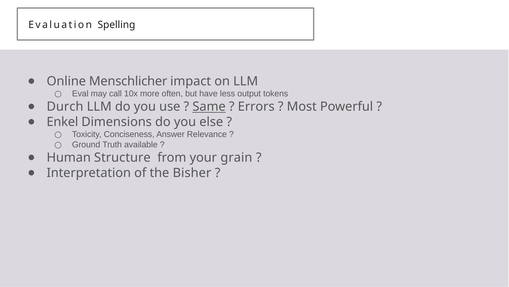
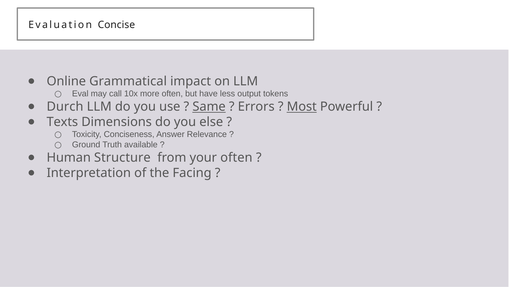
Spelling: Spelling -> Concise (116, 25)
Menschlicher: Menschlicher -> Grammatical (128, 81)
Most underline: none -> present (302, 106)
Enkel: Enkel -> Texts (62, 122)
your grain: grain -> often (236, 157)
Bisher: Bisher -> Facing (192, 173)
